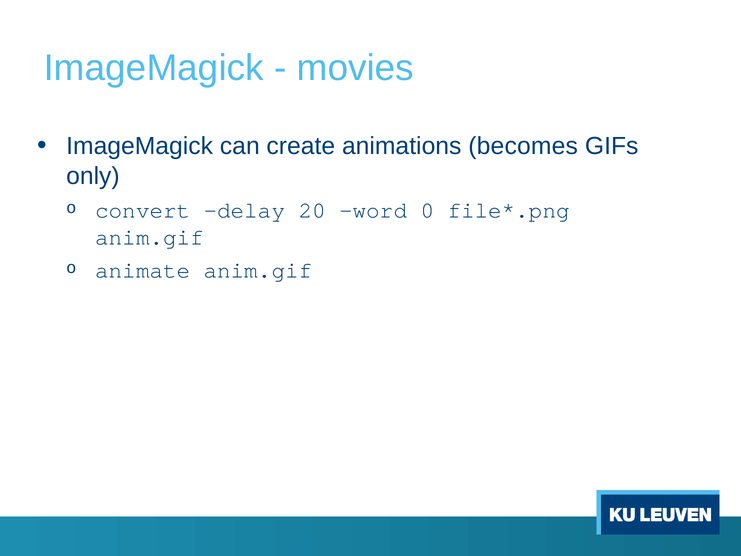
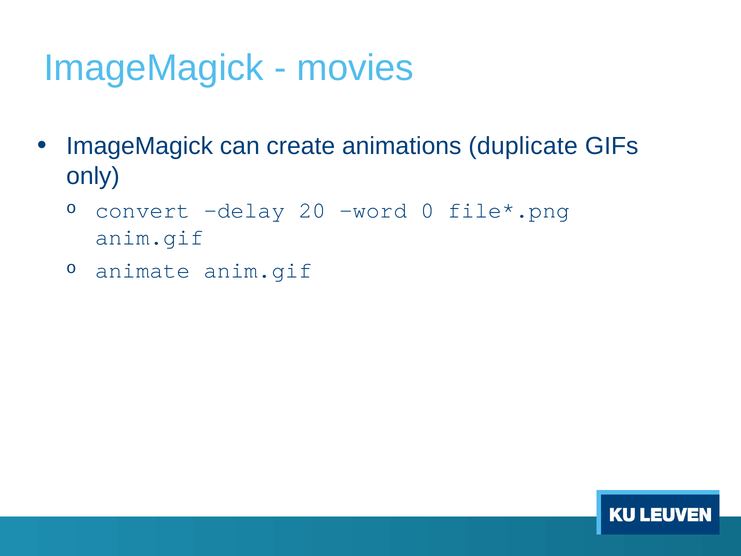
becomes: becomes -> duplicate (523, 146)
